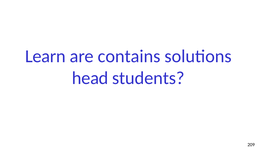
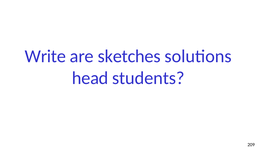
Learn: Learn -> Write (45, 56)
contains: contains -> sketches (129, 56)
